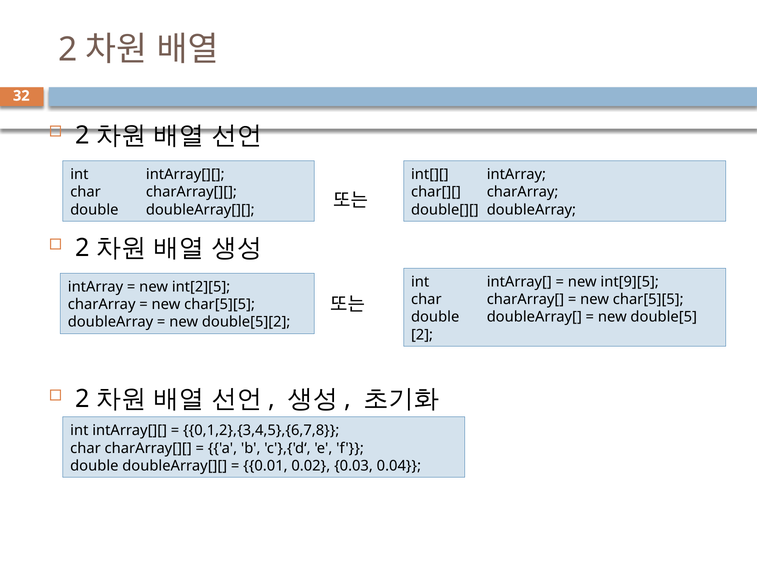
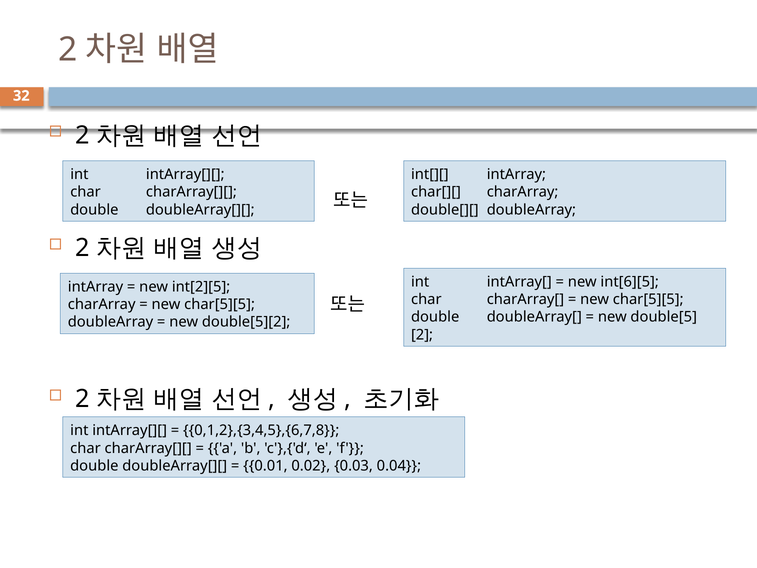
int[9][5: int[9][5 -> int[6][5 (630, 282)
